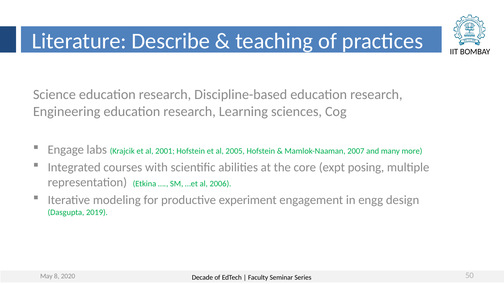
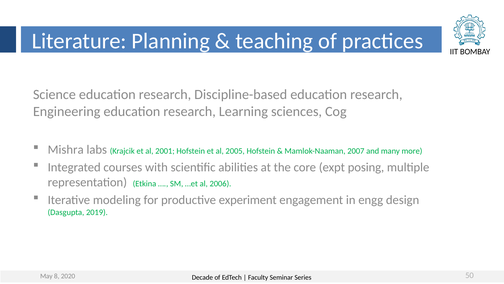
Describe: Describe -> Planning (171, 41)
Engage: Engage -> Mishra (66, 149)
